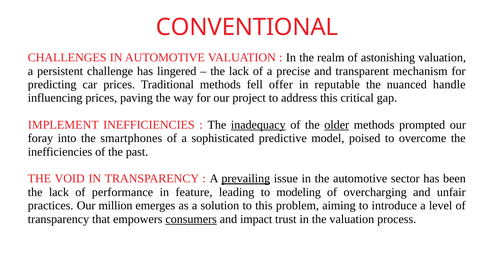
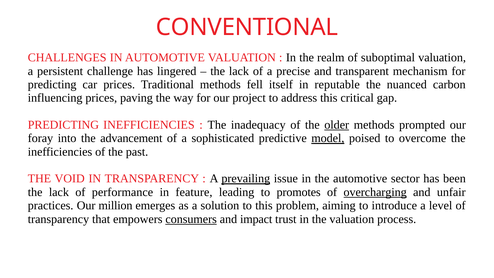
astonishing: astonishing -> suboptimal (388, 58)
offer: offer -> itself (281, 84)
handle: handle -> carbon (449, 84)
IMPLEMENT: IMPLEMENT -> PREDICTING (63, 125)
inadequacy underline: present -> none (258, 125)
smartphones: smartphones -> advancement (131, 138)
model underline: none -> present (328, 138)
modeling: modeling -> promotes (299, 192)
overcharging underline: none -> present (375, 192)
